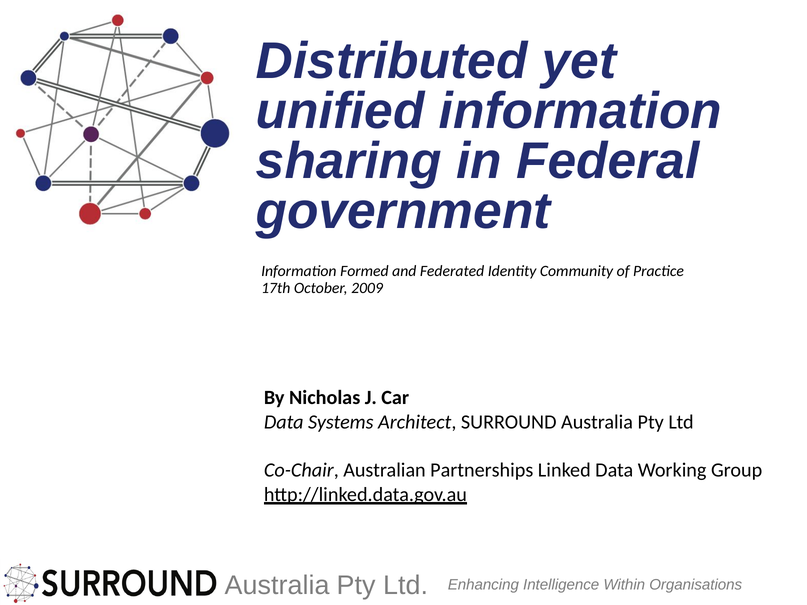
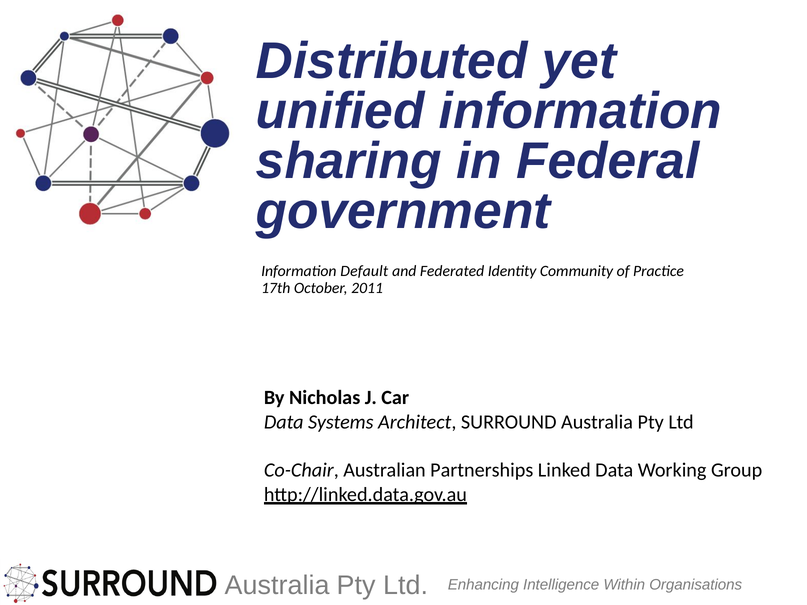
Formed: Formed -> Default (364, 271)
2009: 2009 -> 2011 (367, 288)
